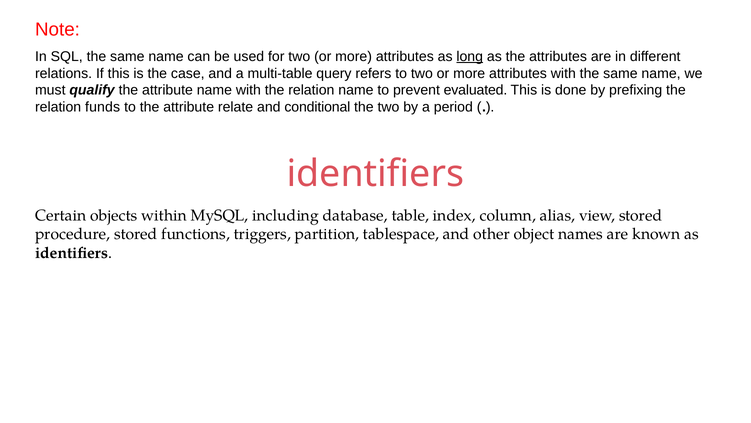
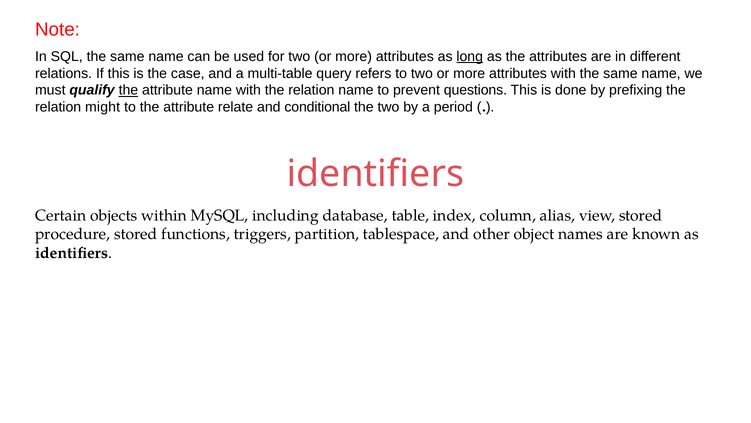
the underline: none -> present (128, 90)
evaluated: evaluated -> questions (475, 90)
funds: funds -> might (103, 107)
